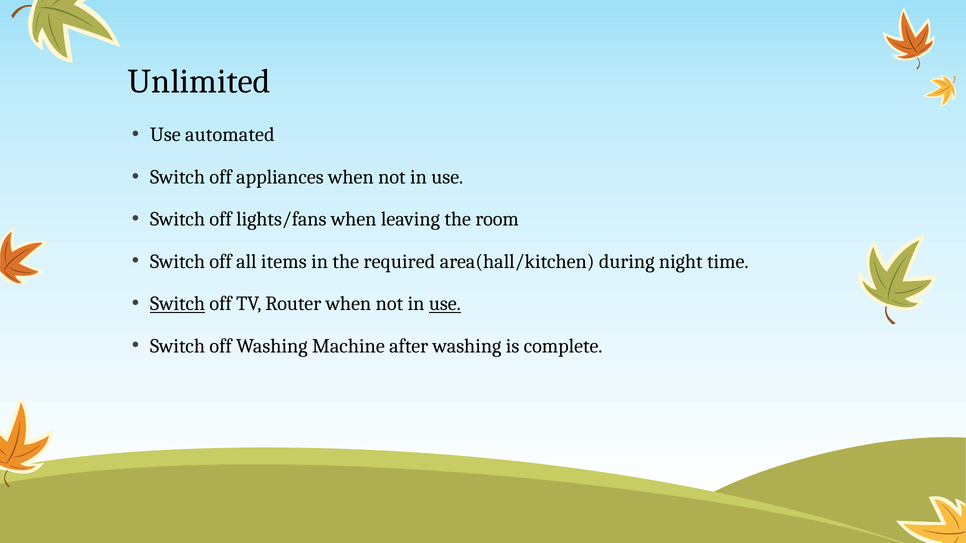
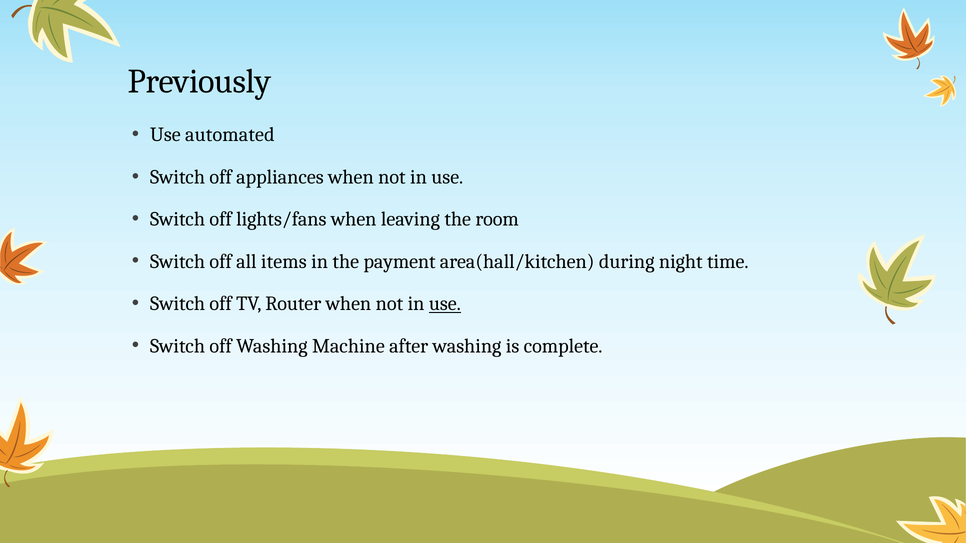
Unlimited: Unlimited -> Previously (199, 82)
required: required -> payment (400, 262)
Switch underline: present -> none (178, 304)
